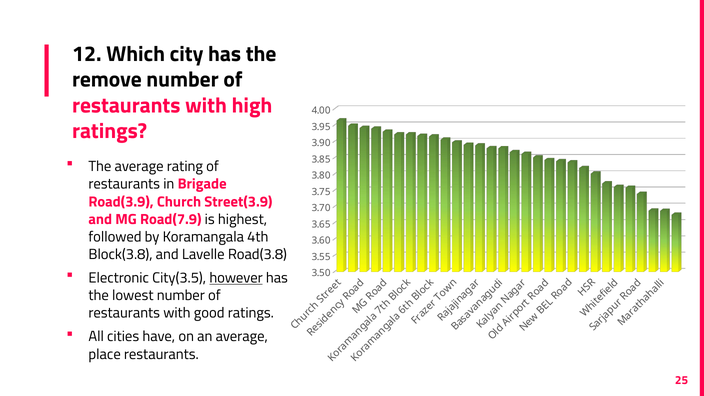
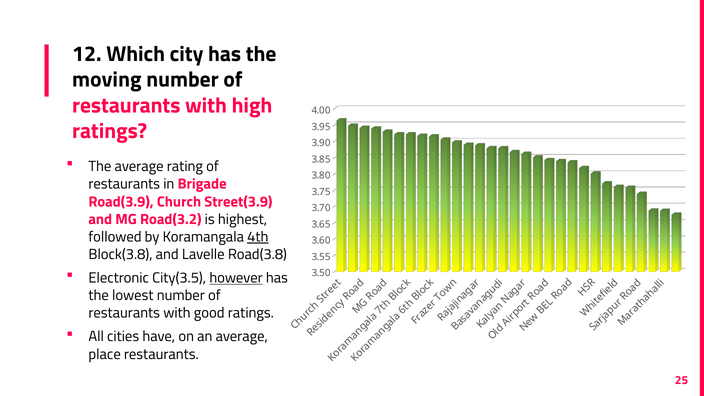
remove: remove -> moving (107, 80)
Road(7.9: Road(7.9 -> Road(3.2 (171, 219)
4th underline: none -> present (258, 237)
